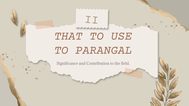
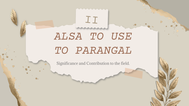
THAT: THAT -> ALSA (68, 36)
